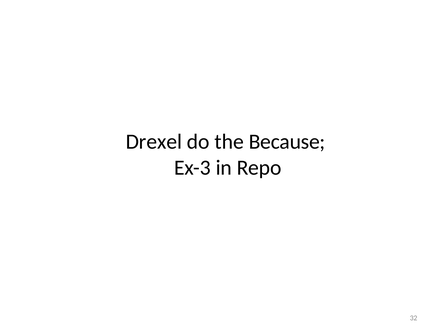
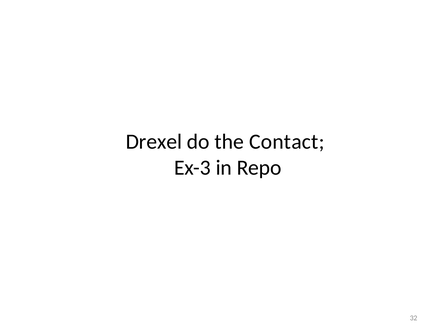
Because: Because -> Contact (287, 142)
